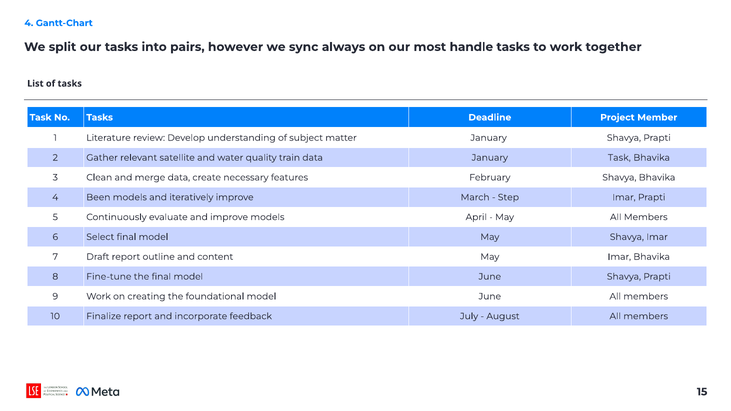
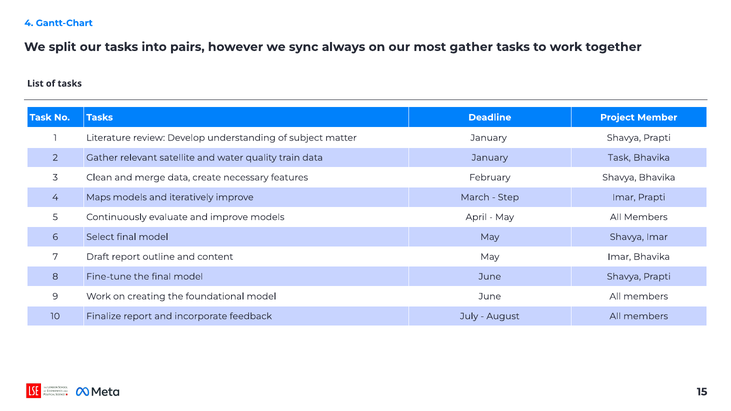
most handle: handle -> gather (471, 47)
Been: Been -> Maps (98, 197)
